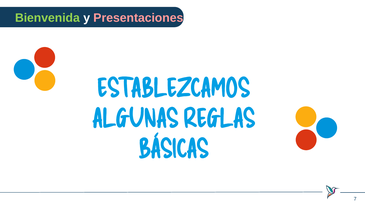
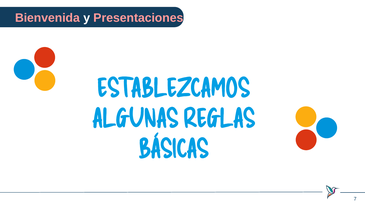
Bienvenida colour: light green -> pink (47, 18)
